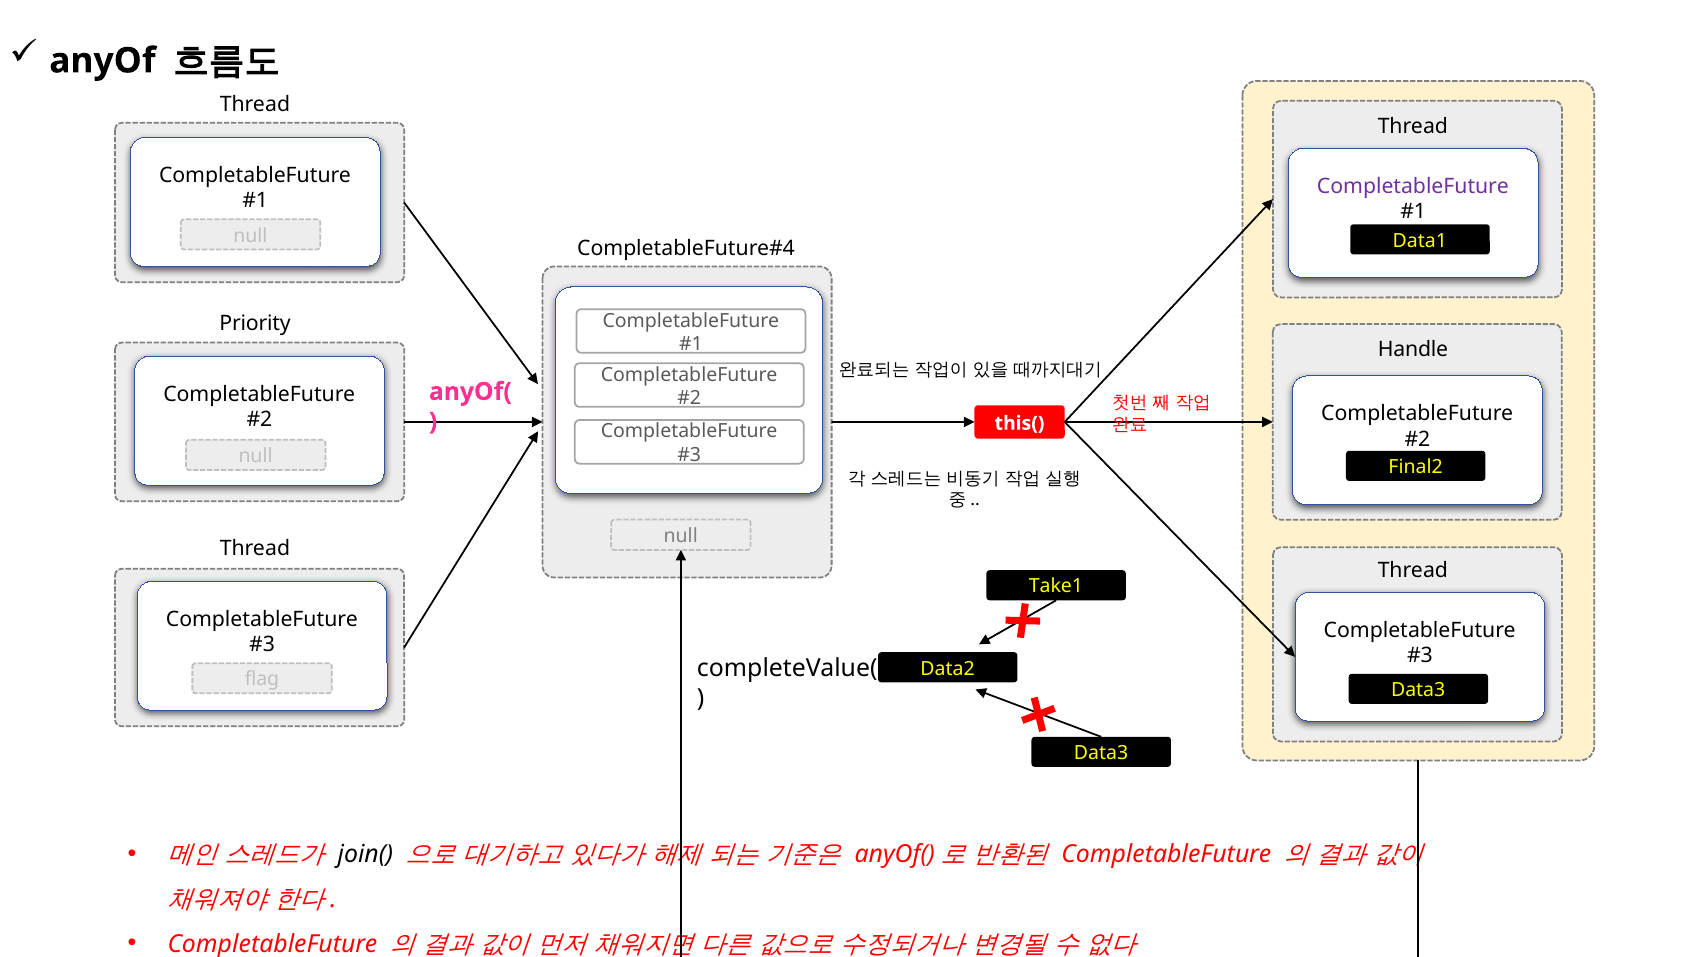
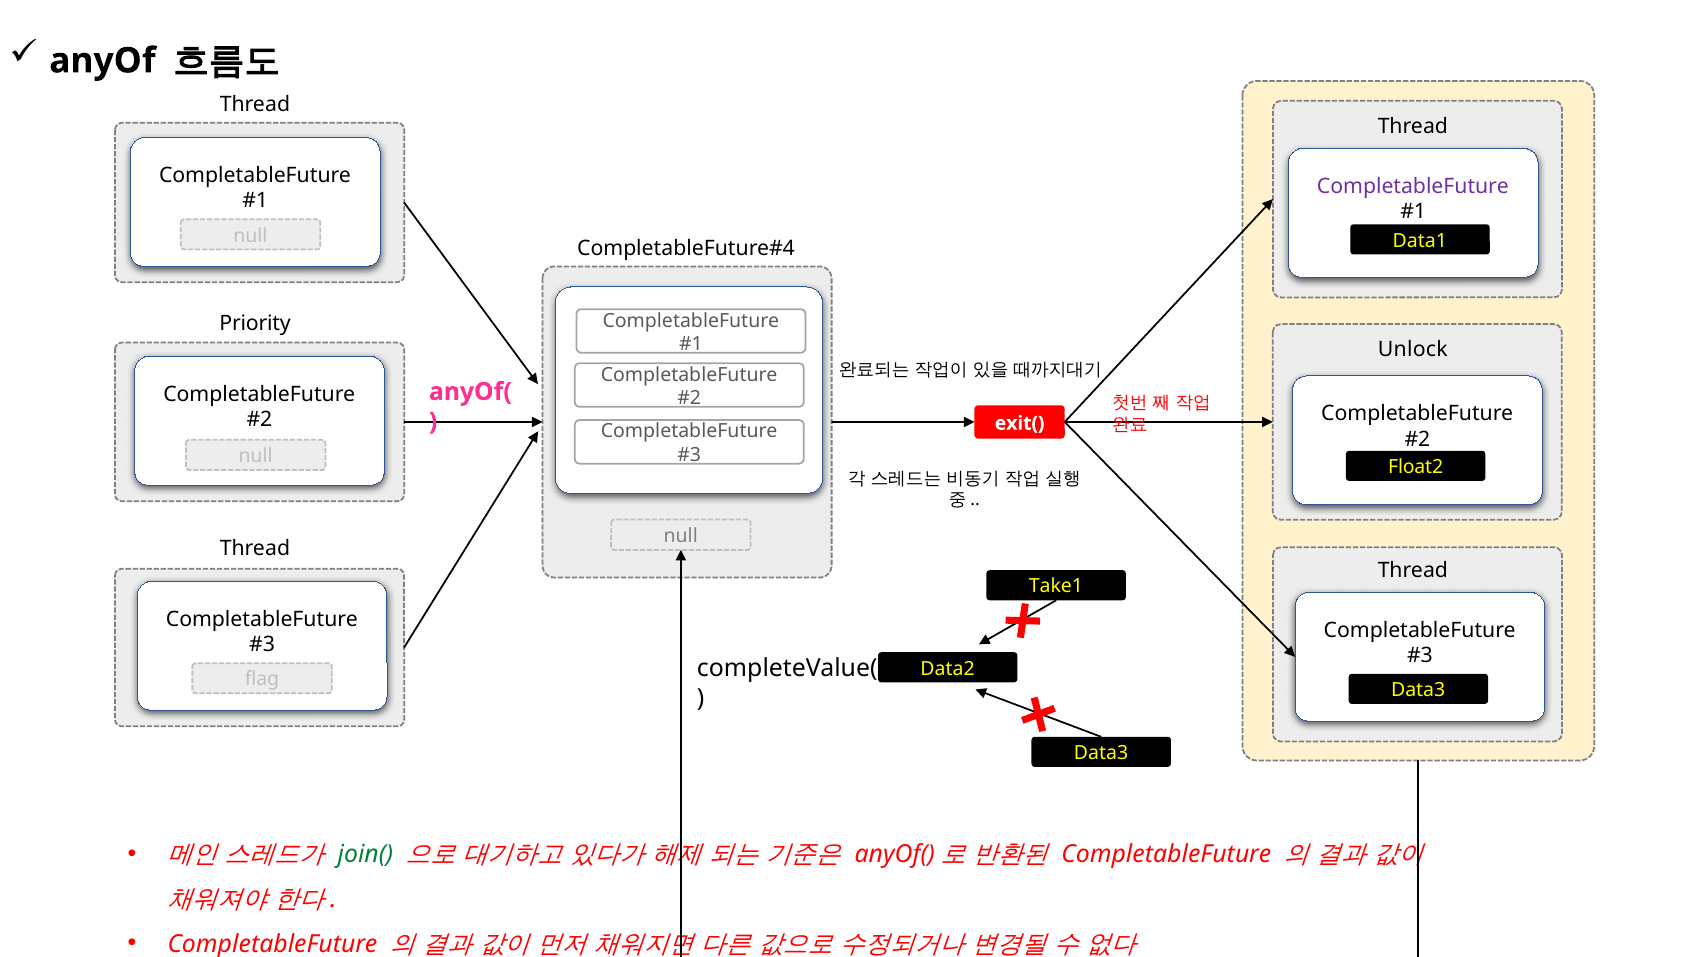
Handle: Handle -> Unlock (1413, 350)
this(: this( -> exit( (1020, 423)
Final2: Final2 -> Float2 (1416, 467)
join( colour: black -> green (365, 855)
